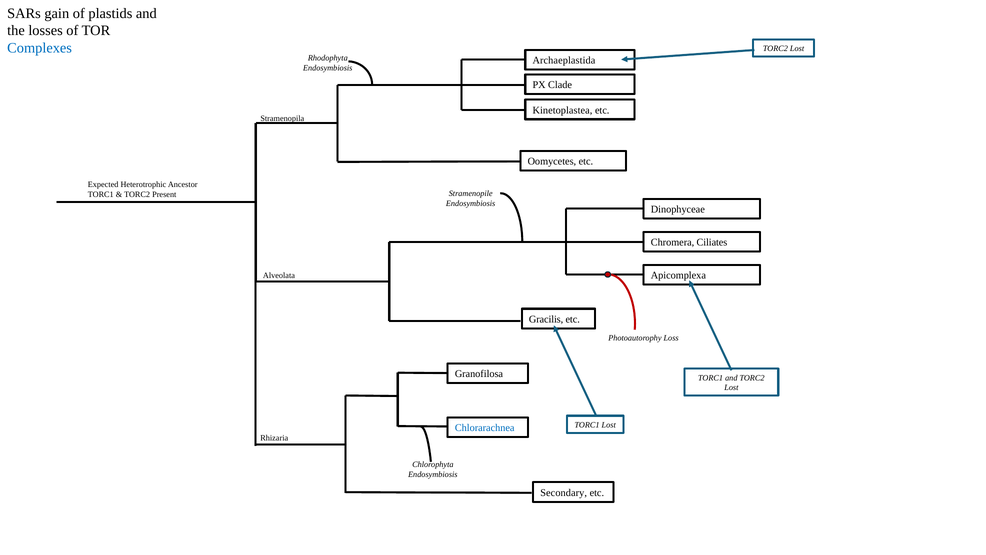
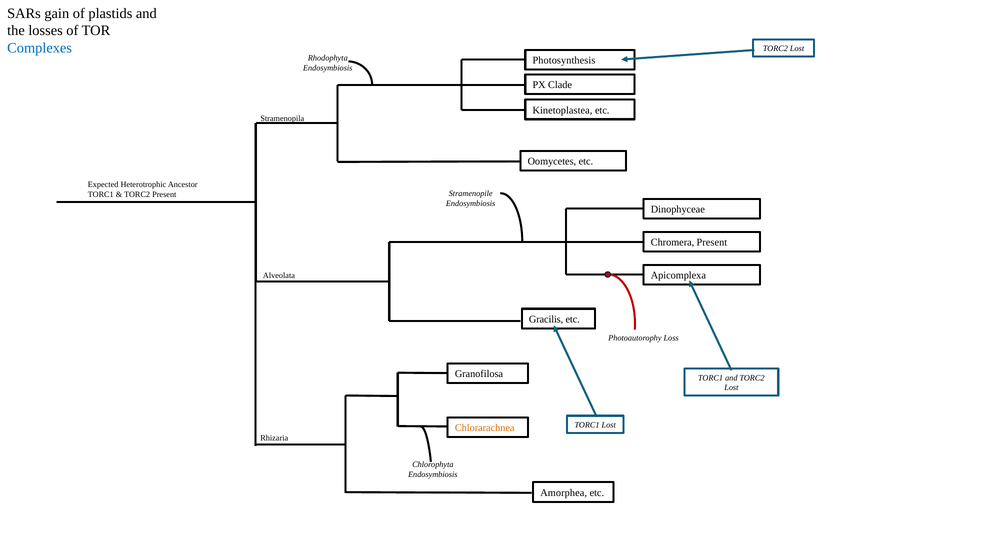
Archaeplastida: Archaeplastida -> Photosynthesis (564, 60)
Chromera Ciliates: Ciliates -> Present (712, 242)
Chlorarachnea colour: blue -> orange (485, 428)
Secondary: Secondary -> Amorphea (564, 492)
